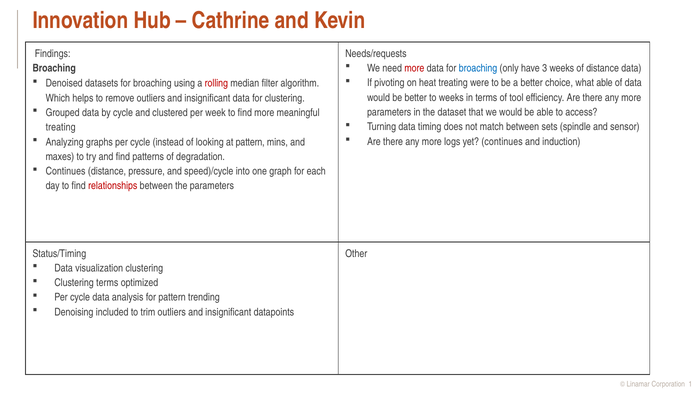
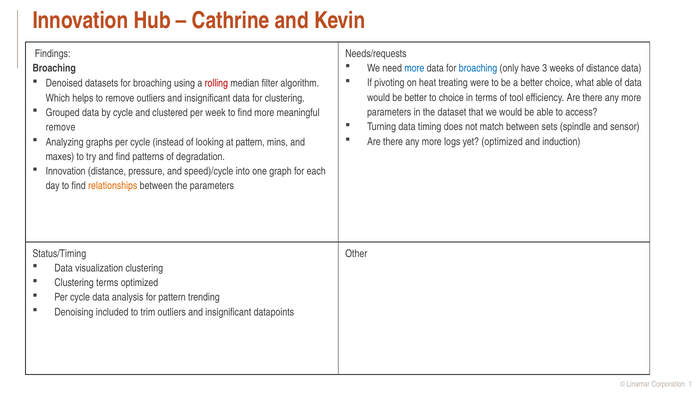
more colour: red -> blue (414, 68)
to weeks: weeks -> choice (451, 98)
treating: treating -> remove (61, 127)
yet continues: continues -> optimized (502, 142)
Continues: Continues -> Innovation (66, 171)
relationships colour: red -> orange (113, 186)
